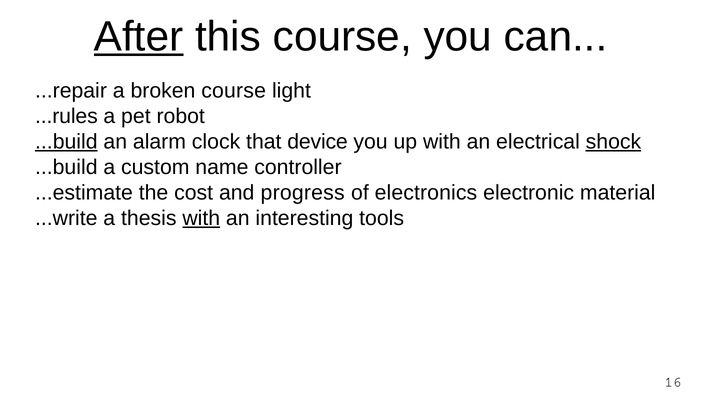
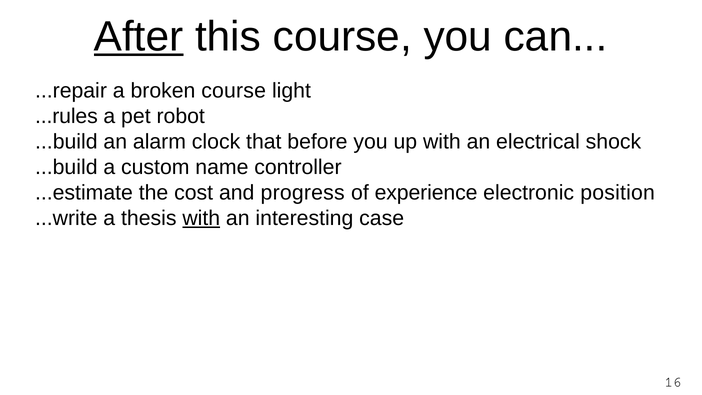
...build underline: present -> none (66, 142)
device: device -> before (317, 142)
shock underline: present -> none (613, 142)
electronics: electronics -> experience (426, 192)
material: material -> position (618, 192)
tools: tools -> case (382, 218)
